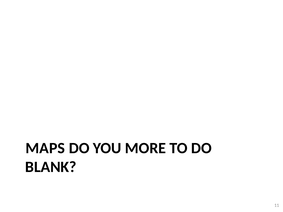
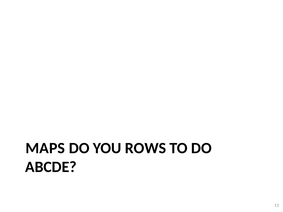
MORE: MORE -> ROWS (146, 148)
BLANK: BLANK -> ABCDE (51, 167)
